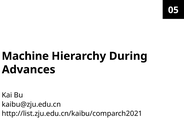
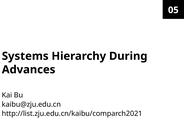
Machine: Machine -> Systems (25, 56)
